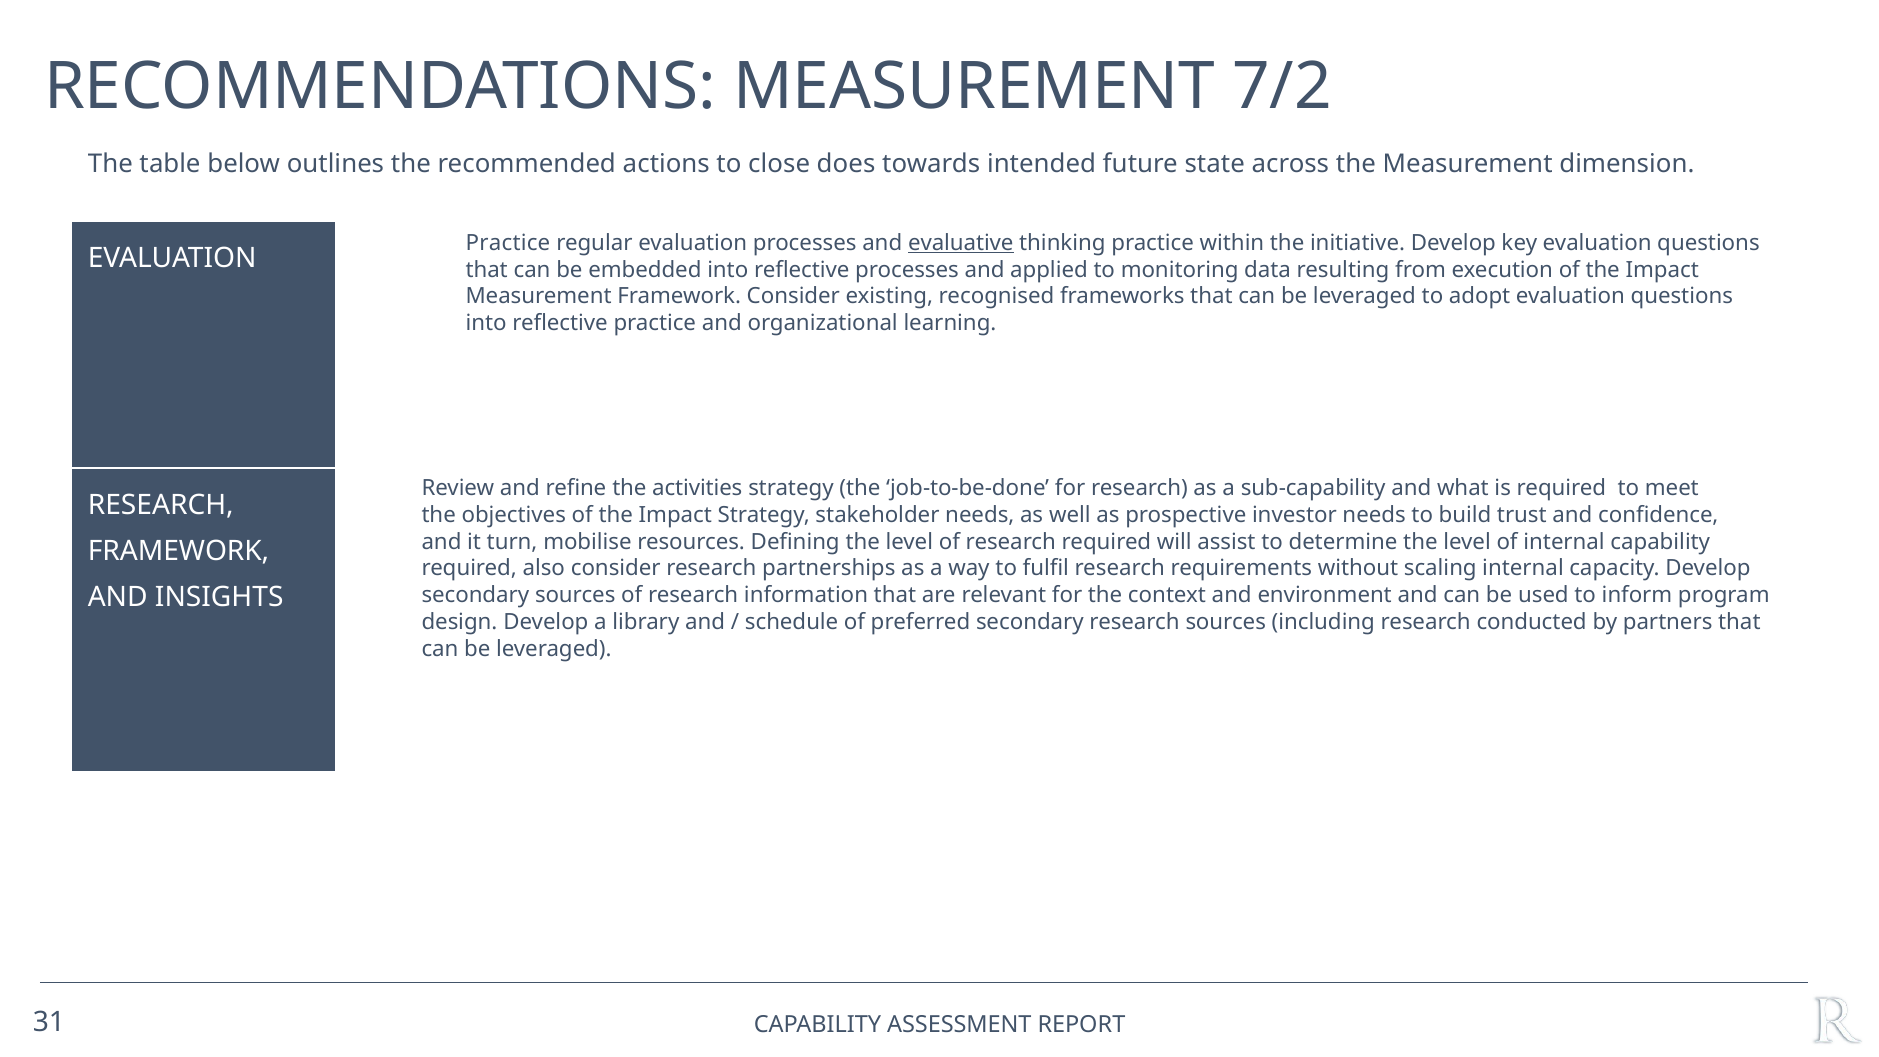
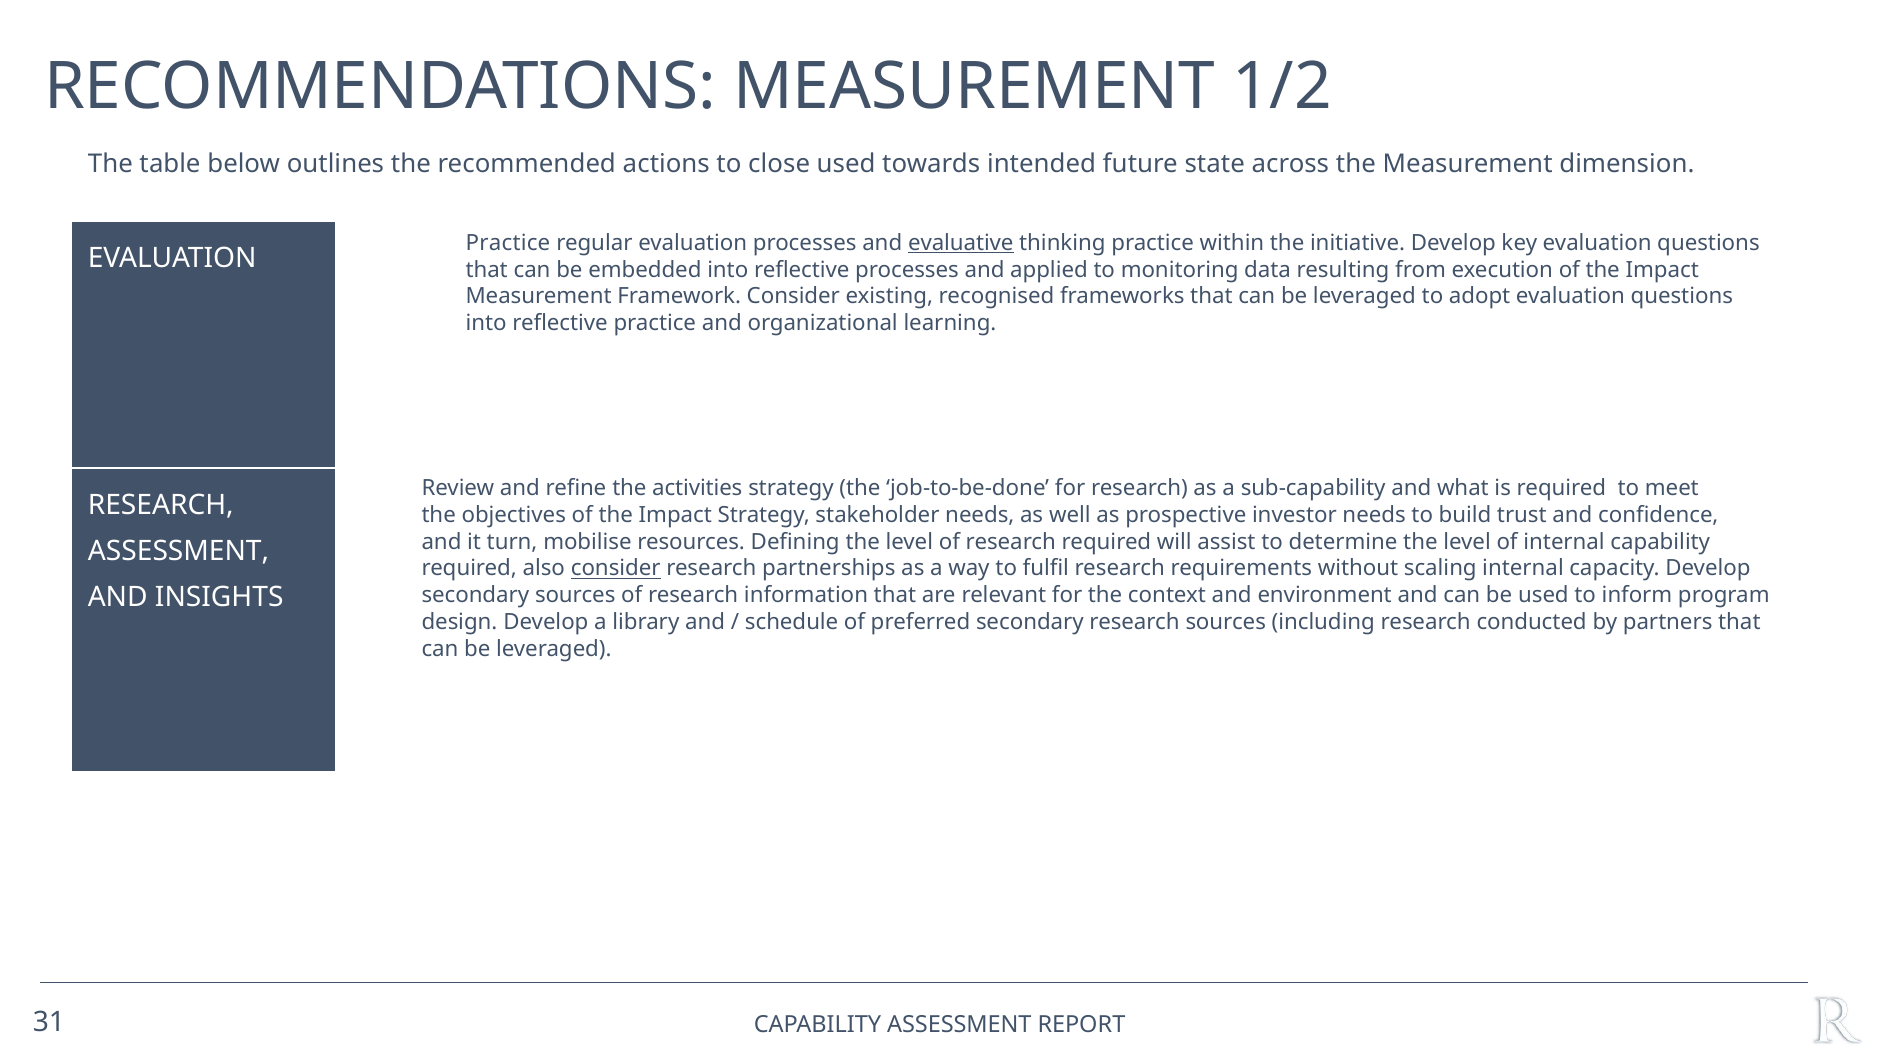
7/2: 7/2 -> 1/2 (1282, 87)
close does: does -> used (846, 164)
FRAMEWORK: FRAMEWORK -> ASSESSMENT (179, 551)
consider underline: none -> present (616, 569)
